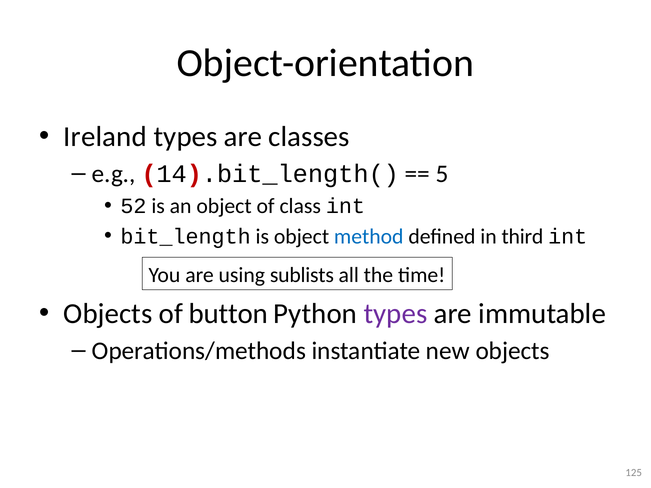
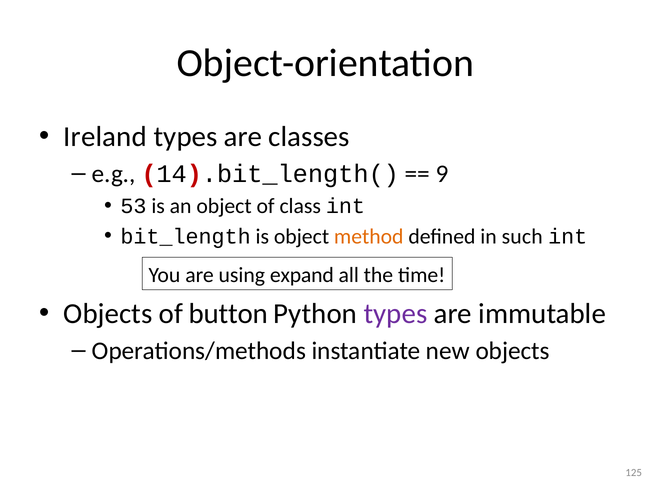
5: 5 -> 9 (442, 174)
52: 52 -> 53 (133, 206)
method colour: blue -> orange (369, 237)
third: third -> such (522, 237)
sublists: sublists -> expand (302, 275)
